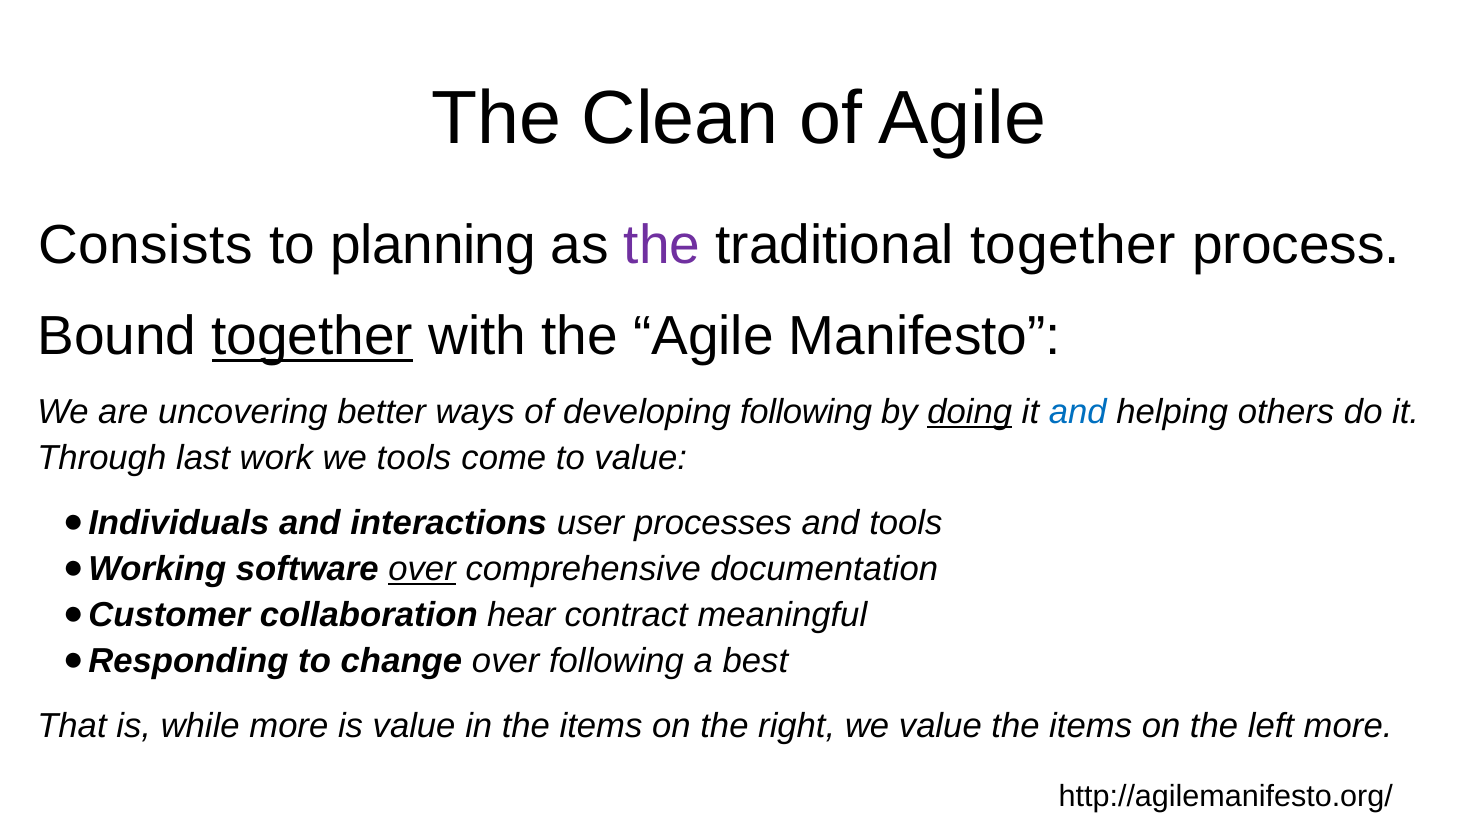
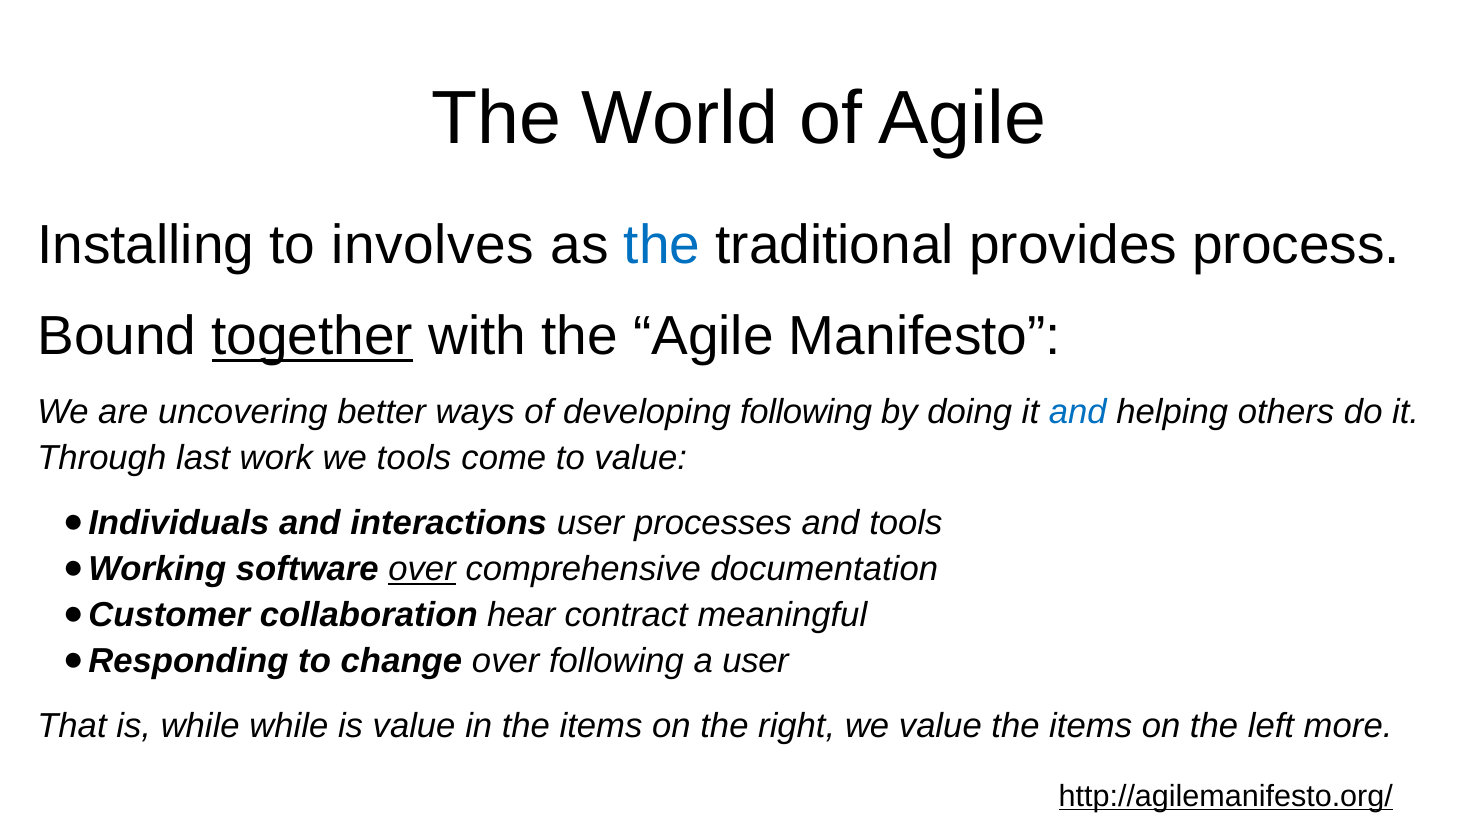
Clean: Clean -> World (680, 118)
Consists: Consists -> Installing (146, 245)
planning: planning -> involves (433, 245)
the colour: purple -> blue (662, 245)
traditional together: together -> provides (1073, 245)
doing underline: present -> none (970, 412)
a best: best -> user (756, 661)
while more: more -> while (289, 726)
http://agilemanifesto.org/ underline: none -> present (1226, 797)
